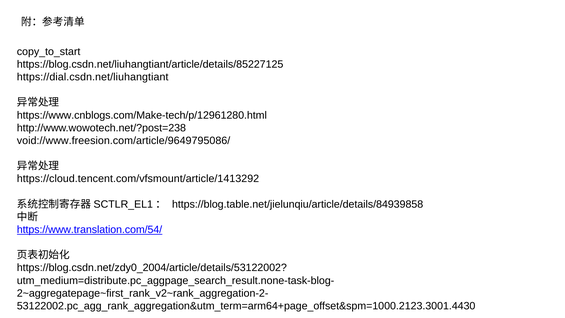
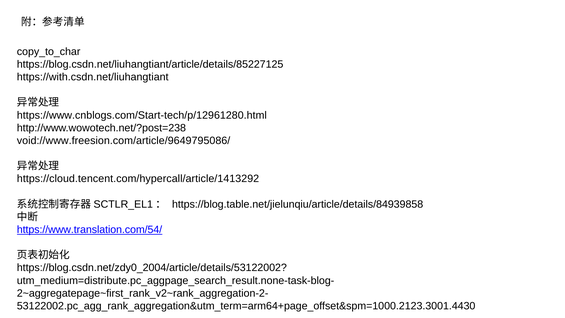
copy_to_start: copy_to_start -> copy_to_char (49, 52)
https://dial.csdn.net/liuhangtiant: https://dial.csdn.net/liuhangtiant -> https://with.csdn.net/liuhangtiant (93, 77)
https://www.cnblogs.com/Make-tech/p/12961280.html: https://www.cnblogs.com/Make-tech/p/12961280.html -> https://www.cnblogs.com/Start-tech/p/12961280.html (142, 115)
https://cloud.tencent.com/vfsmount/article/1413292: https://cloud.tencent.com/vfsmount/article/1413292 -> https://cloud.tencent.com/hypercall/article/1413292 (138, 179)
